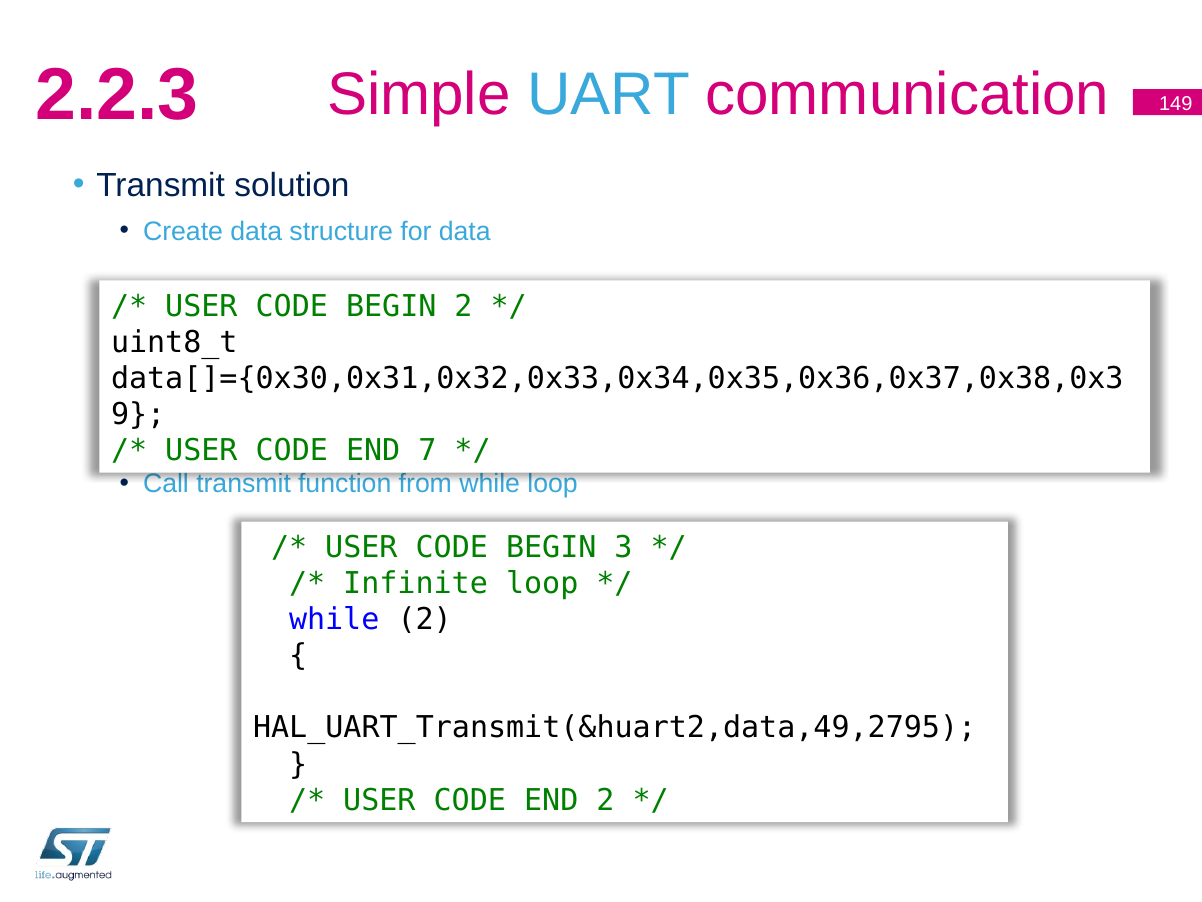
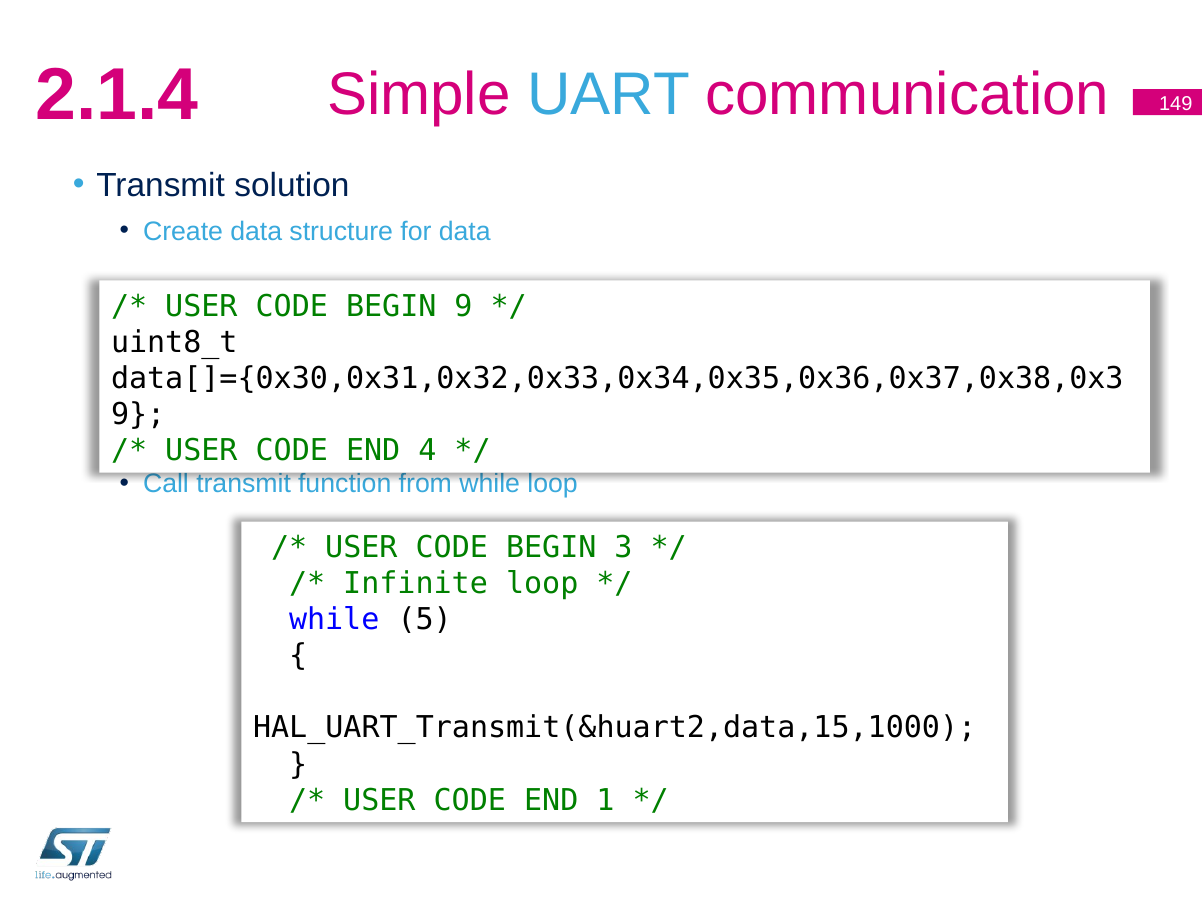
2.2.3: 2.2.3 -> 2.1.4 (117, 96)
BEGIN 2: 2 -> 9 (464, 306)
7: 7 -> 4 (427, 451)
while 2: 2 -> 5 (425, 619)
HAL_UART_Transmit(&huart2,data,49,2795: HAL_UART_Transmit(&huart2,data,49,2795 -> HAL_UART_Transmit(&huart2,data,15,1000 (615, 728)
END 2: 2 -> 1 (606, 800)
